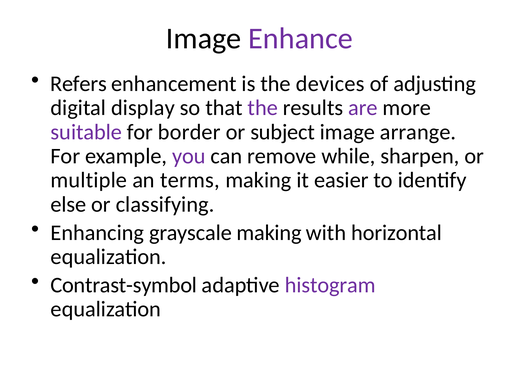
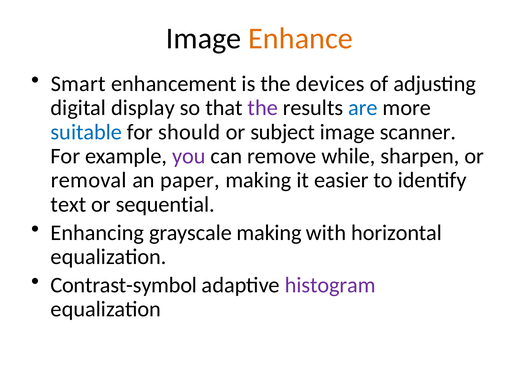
Enhance colour: purple -> orange (301, 38)
Refers: Refers -> Smart (78, 84)
are colour: purple -> blue (363, 108)
suitable colour: purple -> blue (86, 132)
border: border -> should (189, 132)
arrange: arrange -> scanner (418, 132)
multiple: multiple -> removal (89, 180)
terms: terms -> paper (190, 180)
else: else -> text (68, 205)
classifying: classifying -> sequential (165, 205)
